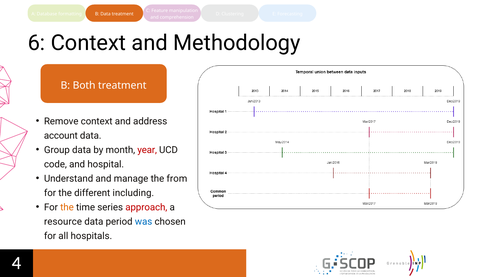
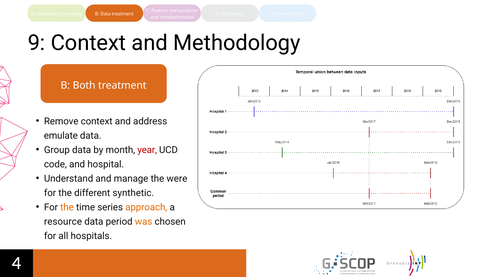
6: 6 -> 9 (37, 43)
account: account -> emulate (61, 136)
from: from -> were (177, 179)
including: including -> synthetic (133, 193)
approach colour: red -> orange (146, 208)
was colour: blue -> orange (144, 222)
